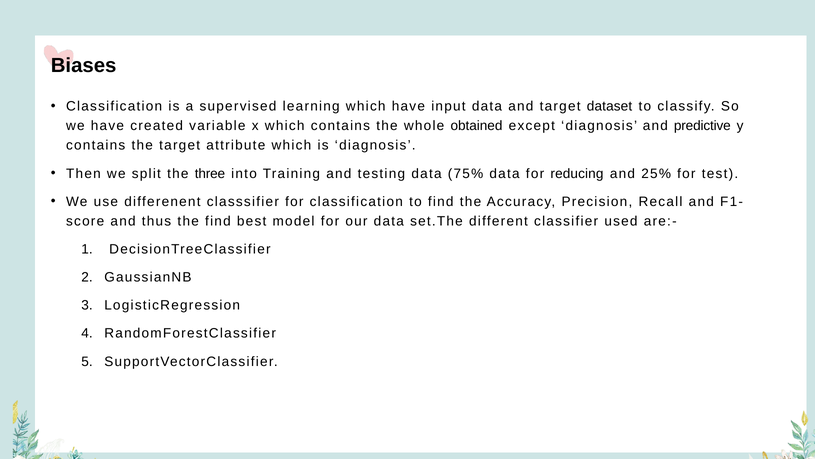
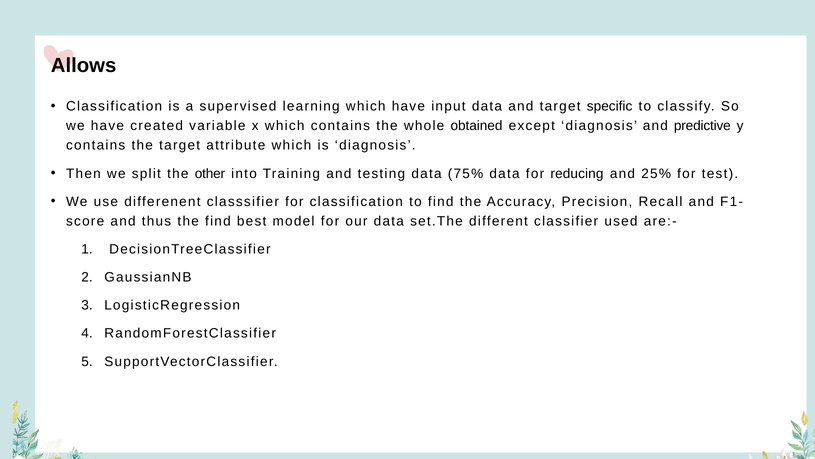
Biases: Biases -> Allows (84, 65)
dataset: dataset -> specific (610, 106)
three: three -> other (210, 173)
